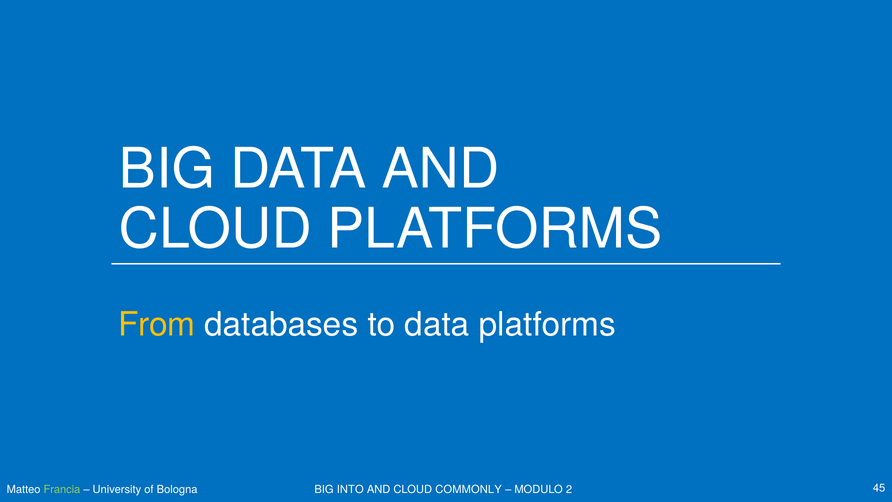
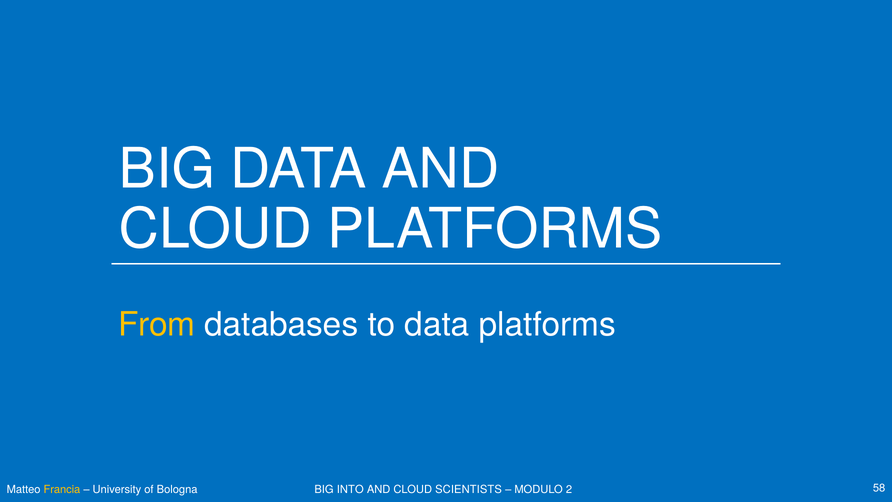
Francia colour: light green -> yellow (62, 489)
COMMONLY: COMMONLY -> SCIENTISTS (469, 489)
45: 45 -> 58 (879, 488)
